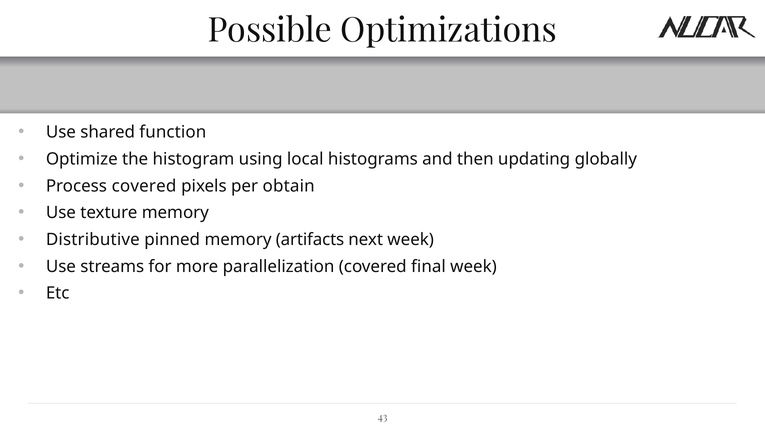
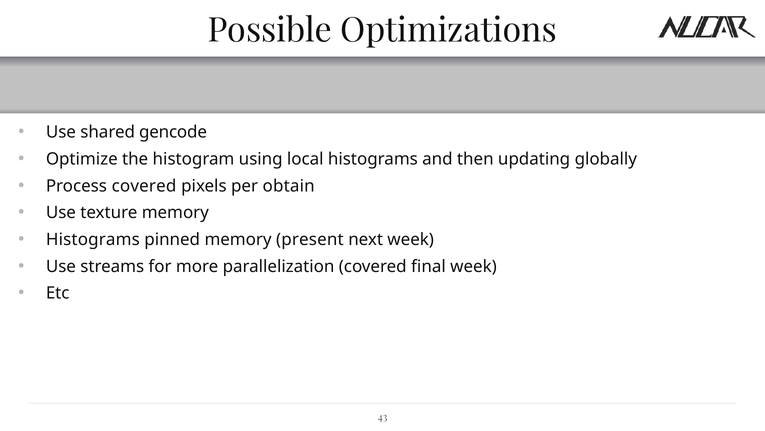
function: function -> gencode (173, 132)
Distributive: Distributive -> Histograms (93, 239)
artifacts: artifacts -> present (310, 239)
